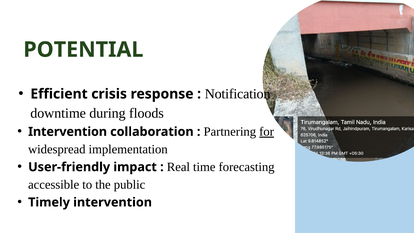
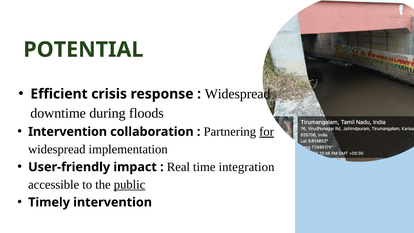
Notification: Notification -> Widespread (238, 94)
forecasting: forecasting -> integration (247, 167)
public underline: none -> present (130, 185)
